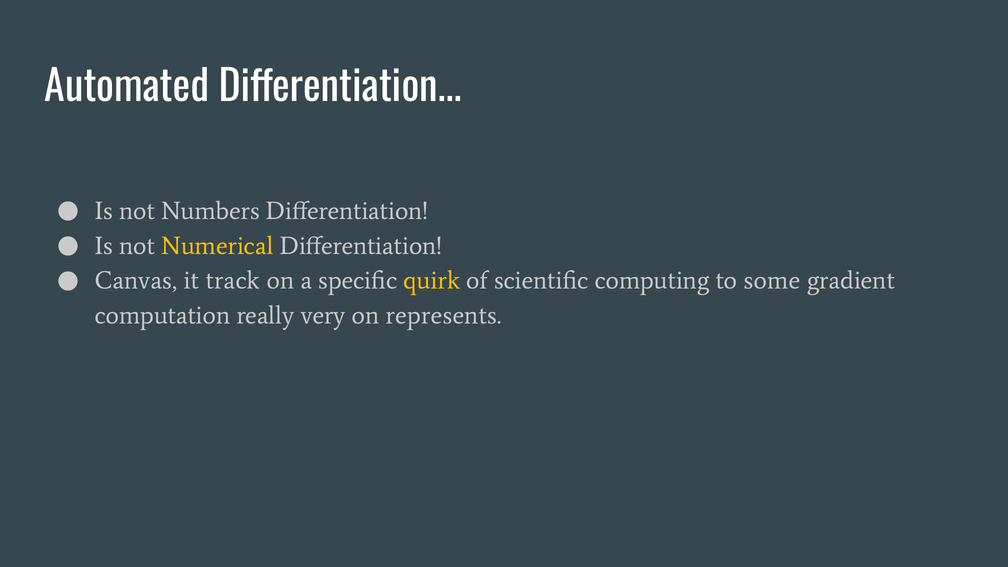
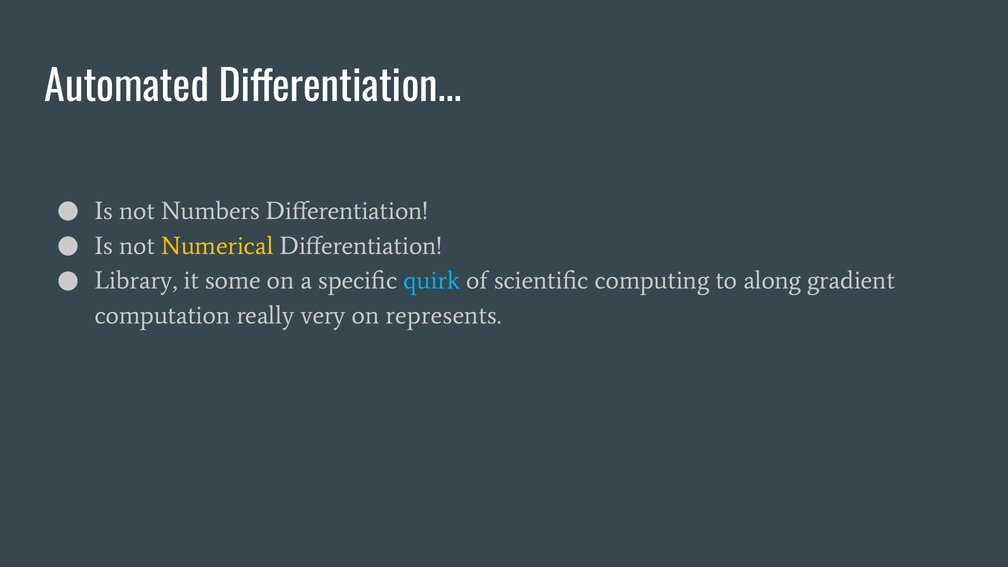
Canvas: Canvas -> Library (136, 281)
track: track -> some (233, 281)
quirk colour: yellow -> light blue (432, 281)
some: some -> along (772, 281)
